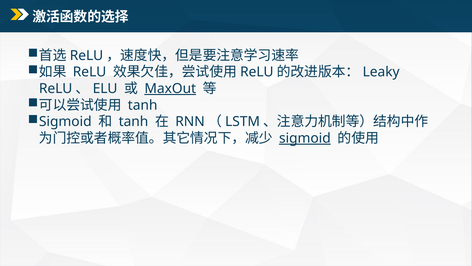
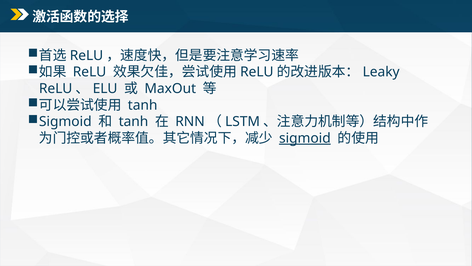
MaxOut underline: present -> none (170, 88)
